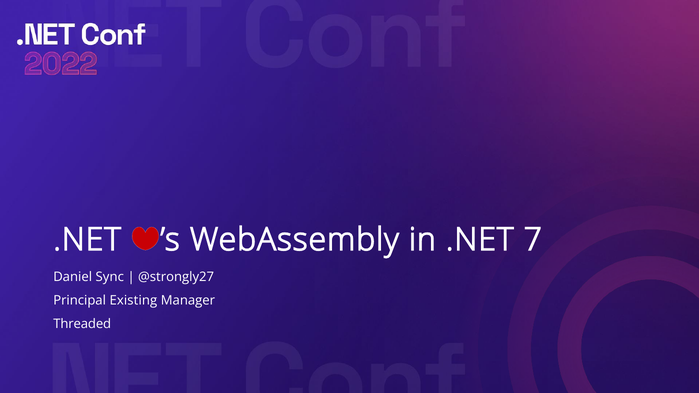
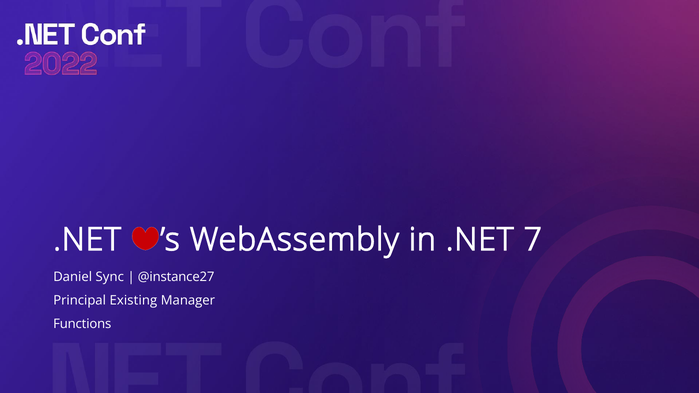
@strongly27: @strongly27 -> @instance27 (176, 277)
Threaded: Threaded -> Functions (82, 324)
